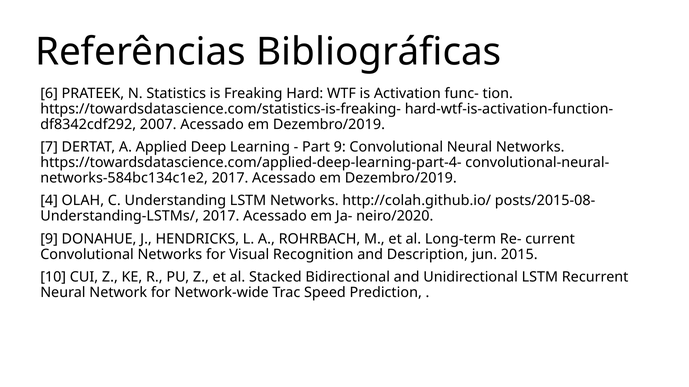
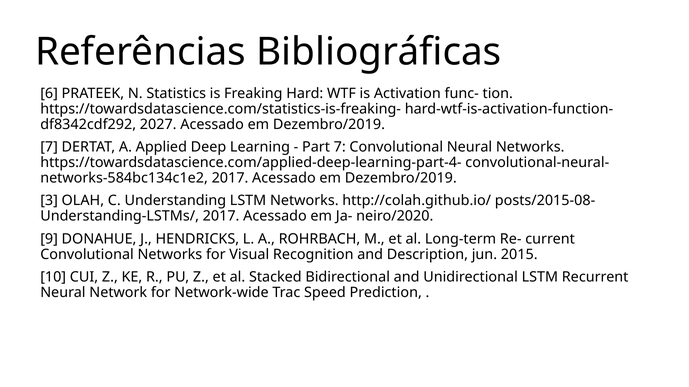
2007: 2007 -> 2027 (158, 125)
Part 9: 9 -> 7 (340, 147)
4: 4 -> 3 (49, 201)
